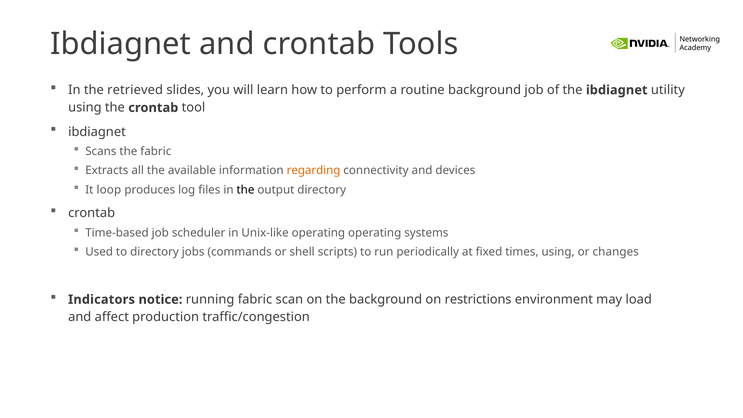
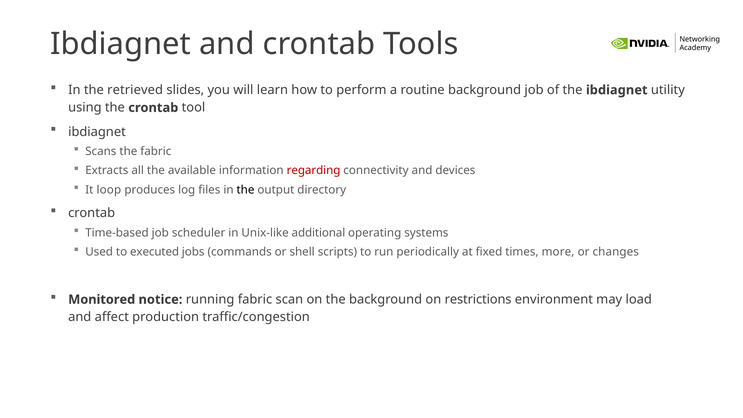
regarding colour: orange -> red (314, 171)
Unix-like operating: operating -> additional (318, 233)
to directory: directory -> executed (155, 252)
times using: using -> more (558, 252)
Indicators: Indicators -> Monitored (102, 299)
